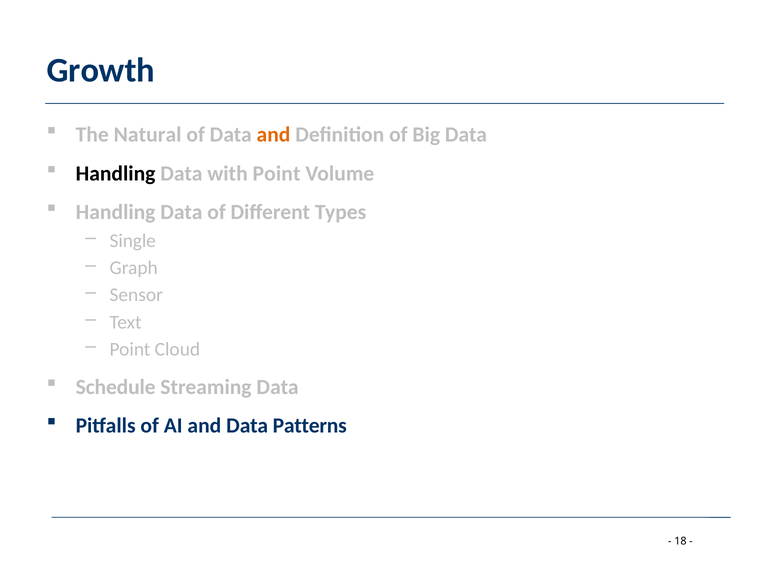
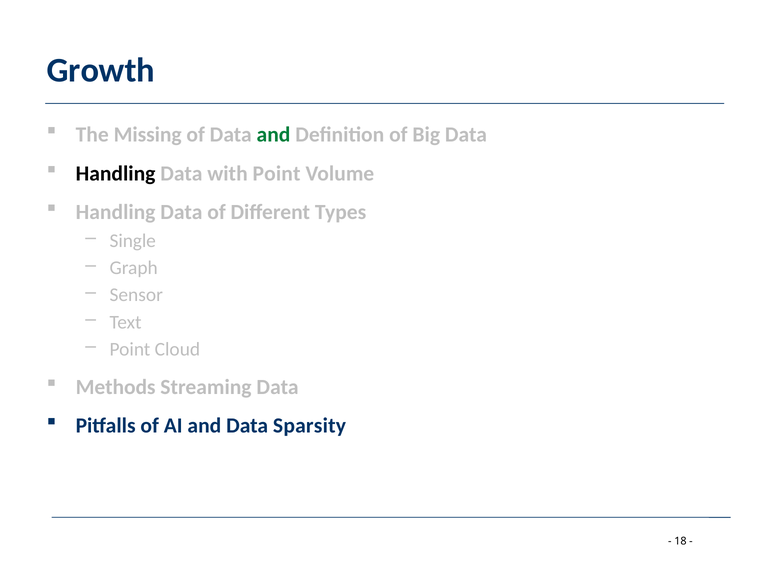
Natural: Natural -> Missing (148, 135)
and colour: orange -> green (274, 135)
Schedule: Schedule -> Methods (116, 387)
Patterns: Patterns -> Sparsity (310, 426)
